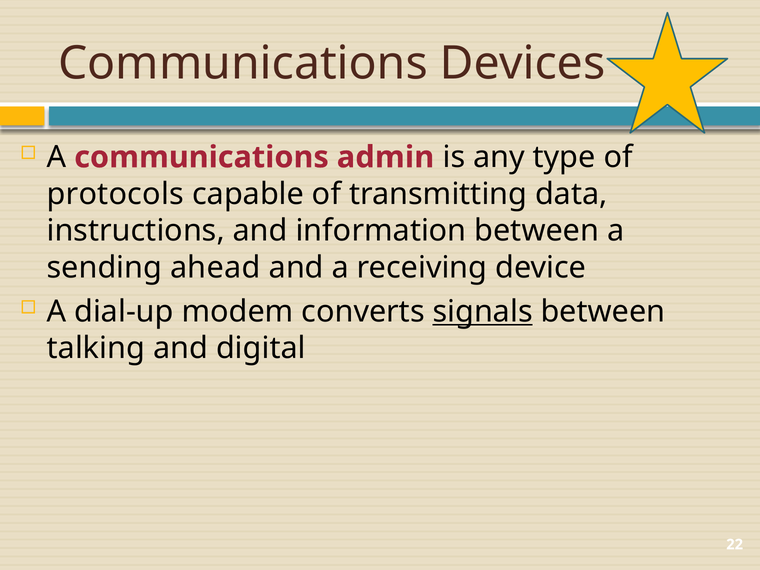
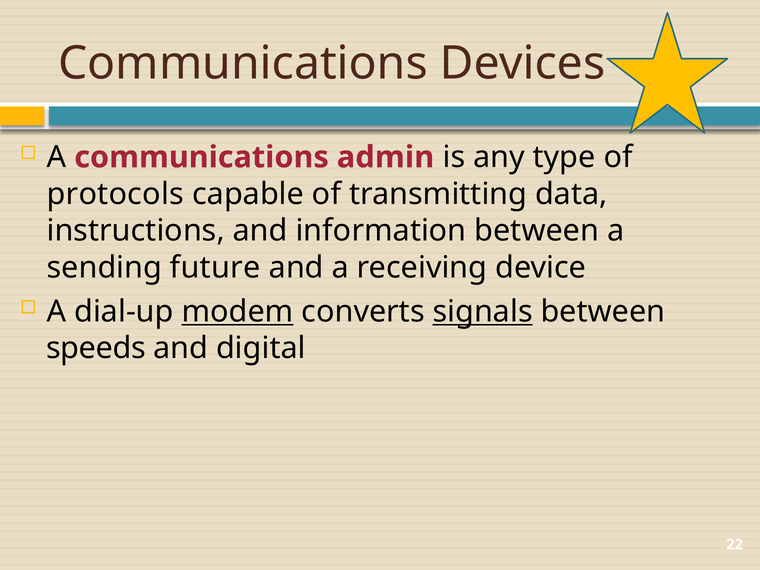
ahead: ahead -> future (215, 267)
modem underline: none -> present (238, 312)
talking: talking -> speeds (96, 348)
